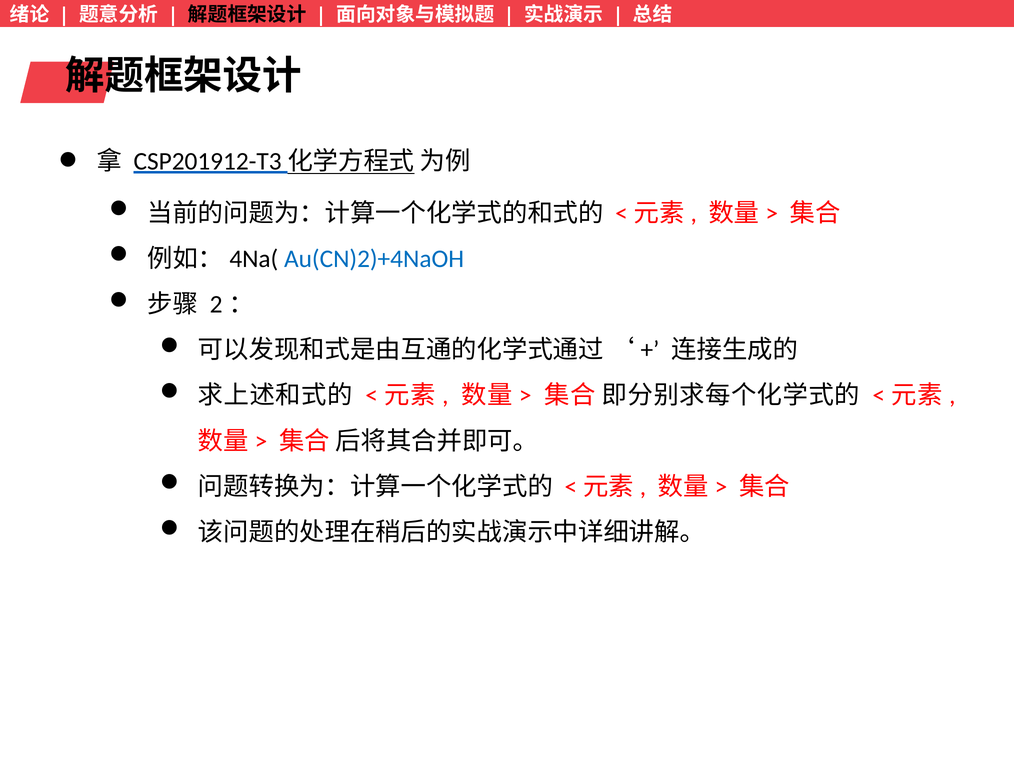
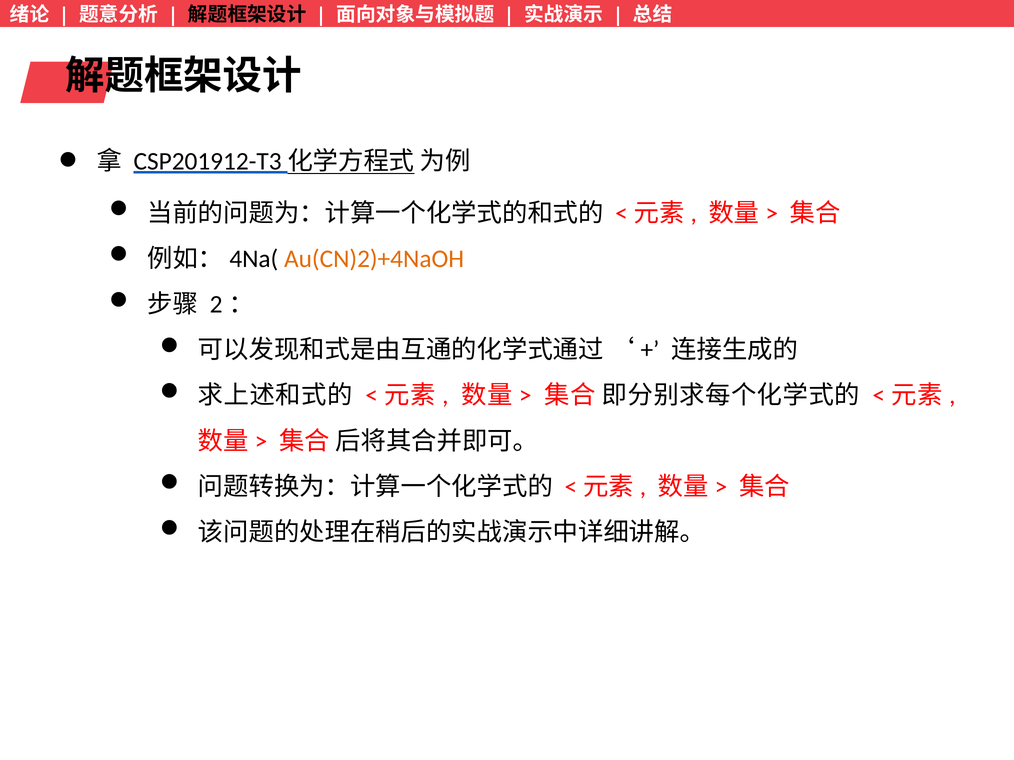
Au(CN)2)+4NaOH colour: blue -> orange (374, 259)
